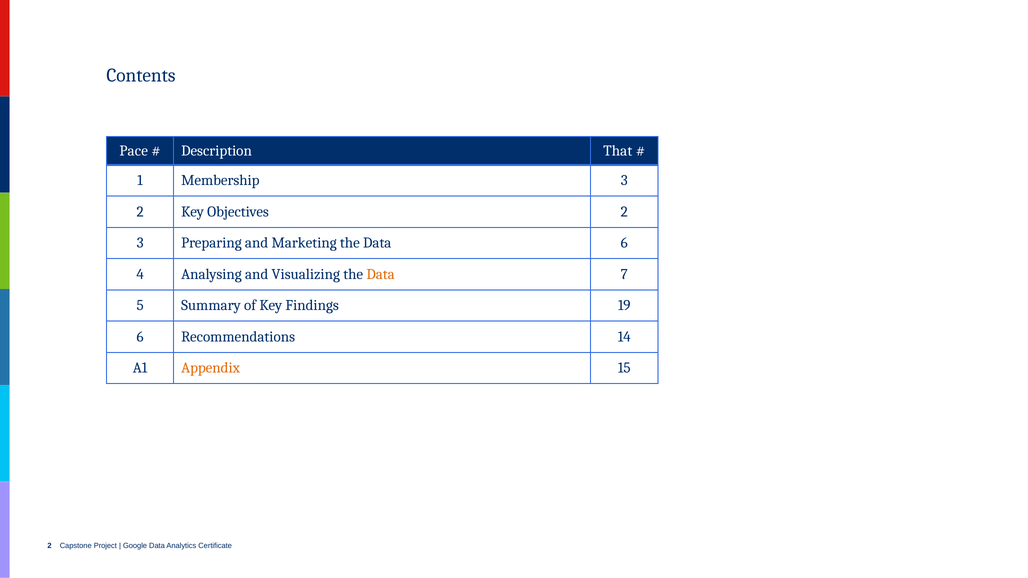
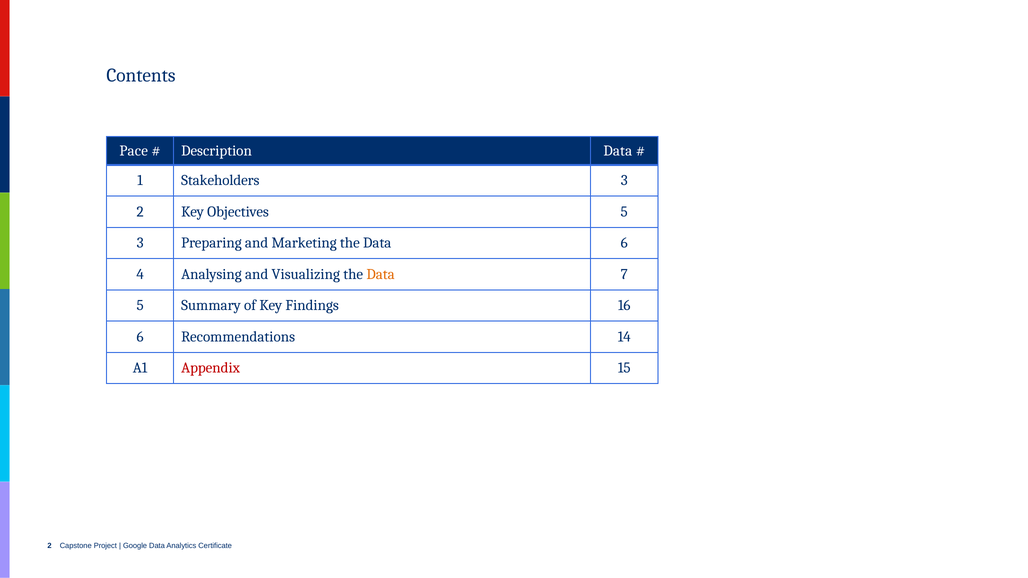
Description That: That -> Data (618, 151)
Membership: Membership -> Stakeholders (220, 181)
Objectives 2: 2 -> 5 (624, 212)
19: 19 -> 16 (624, 306)
Appendix colour: orange -> red (211, 368)
